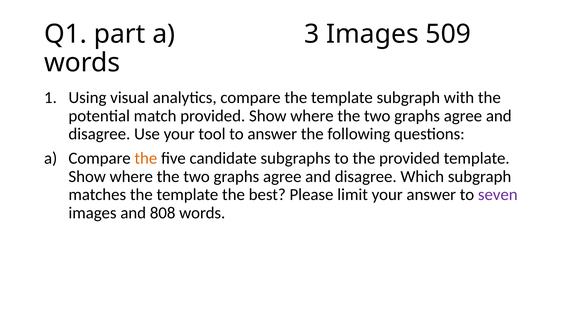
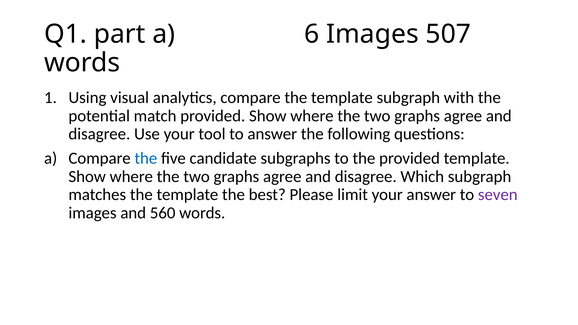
3: 3 -> 6 (312, 34)
509: 509 -> 507 (448, 34)
the colour: orange -> blue (146, 158)
808: 808 -> 560 (163, 213)
